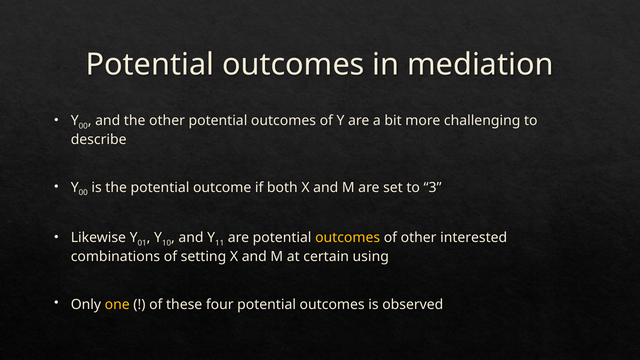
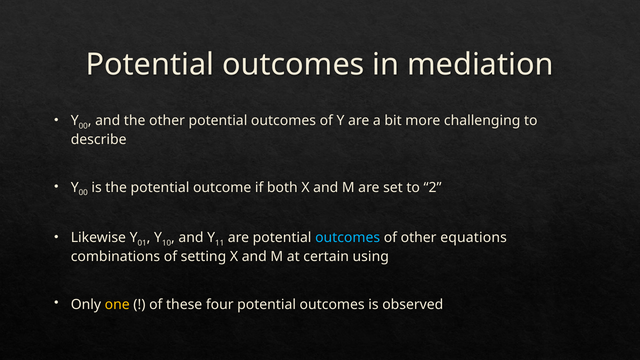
3: 3 -> 2 (433, 187)
outcomes colour: yellow -> light blue (348, 238)
interested: interested -> equations (474, 238)
